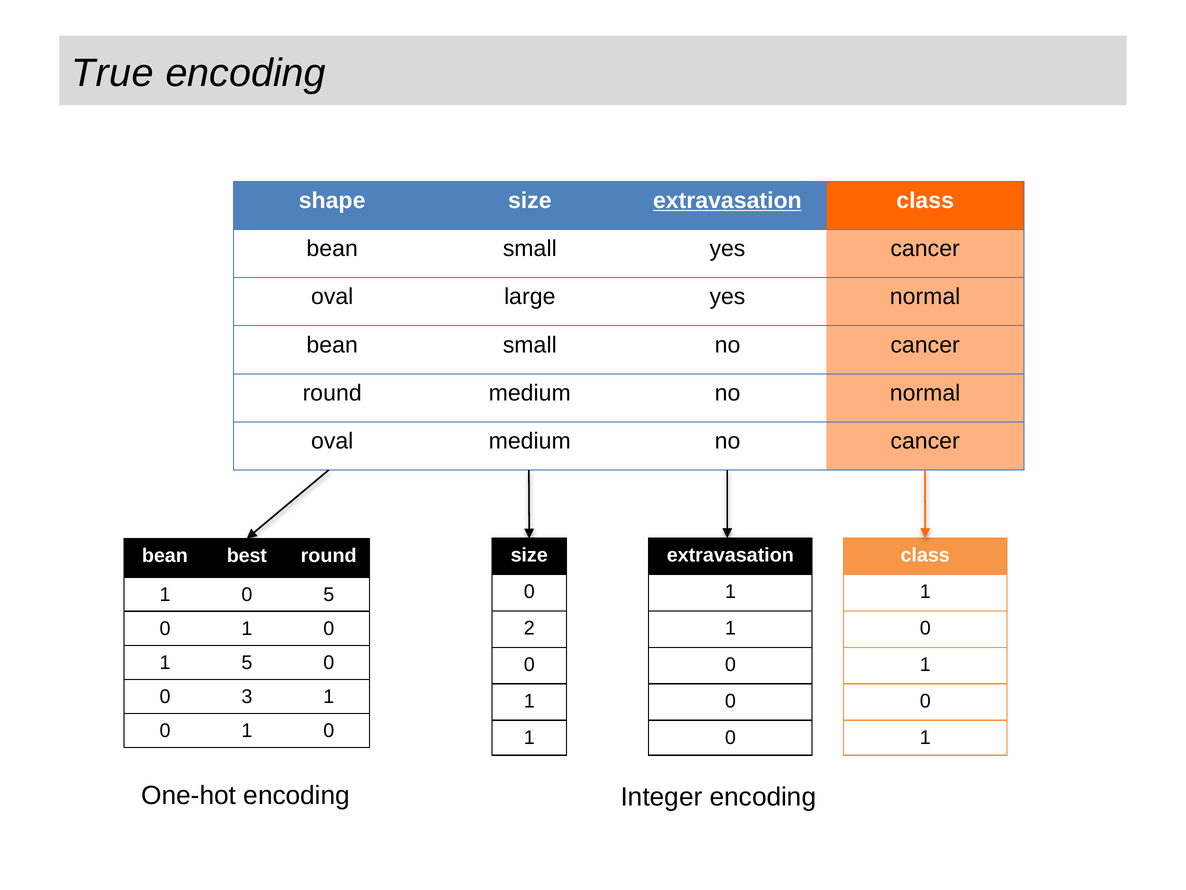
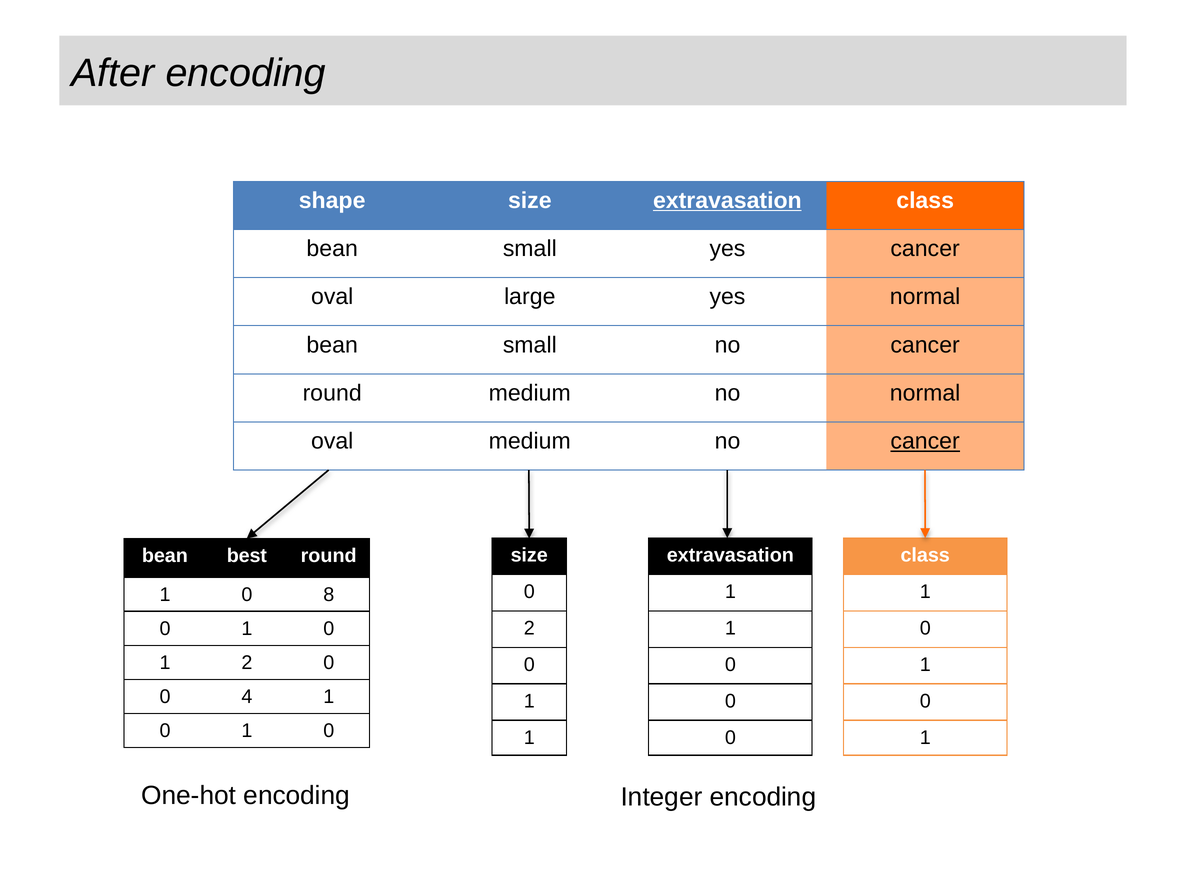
True: True -> After (113, 73)
cancer underline: none -> present (925, 441)
0 5: 5 -> 8 (329, 594)
1 5: 5 -> 2 (247, 662)
3: 3 -> 4 (247, 696)
